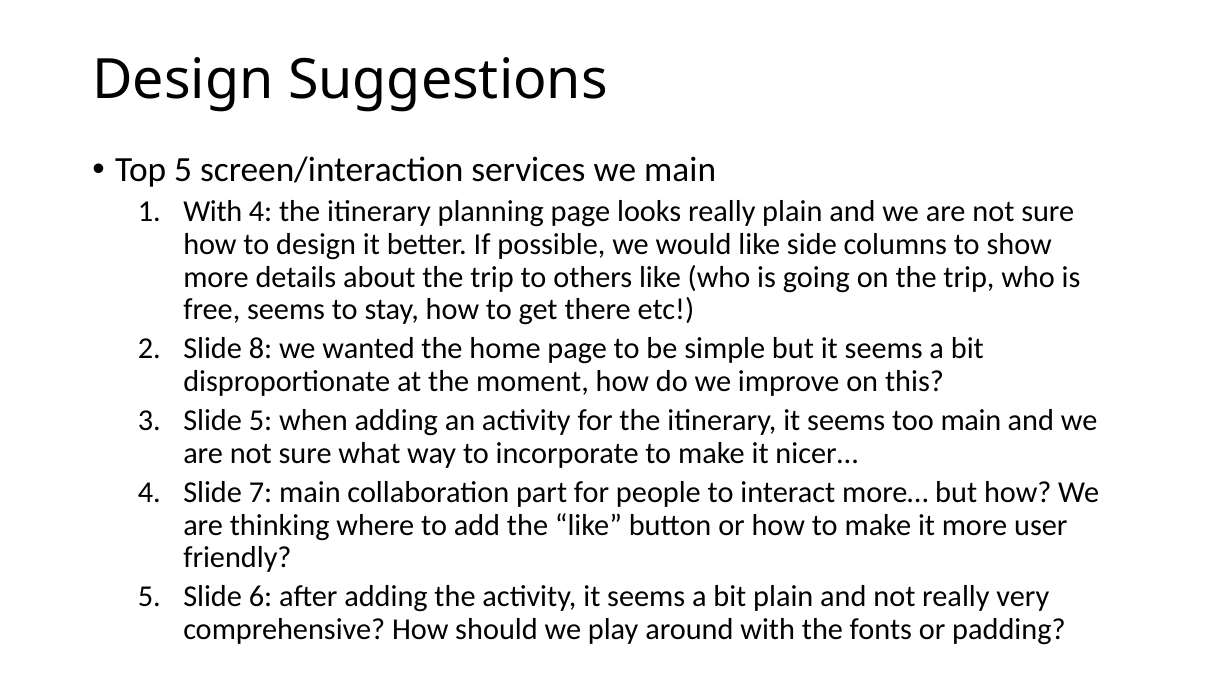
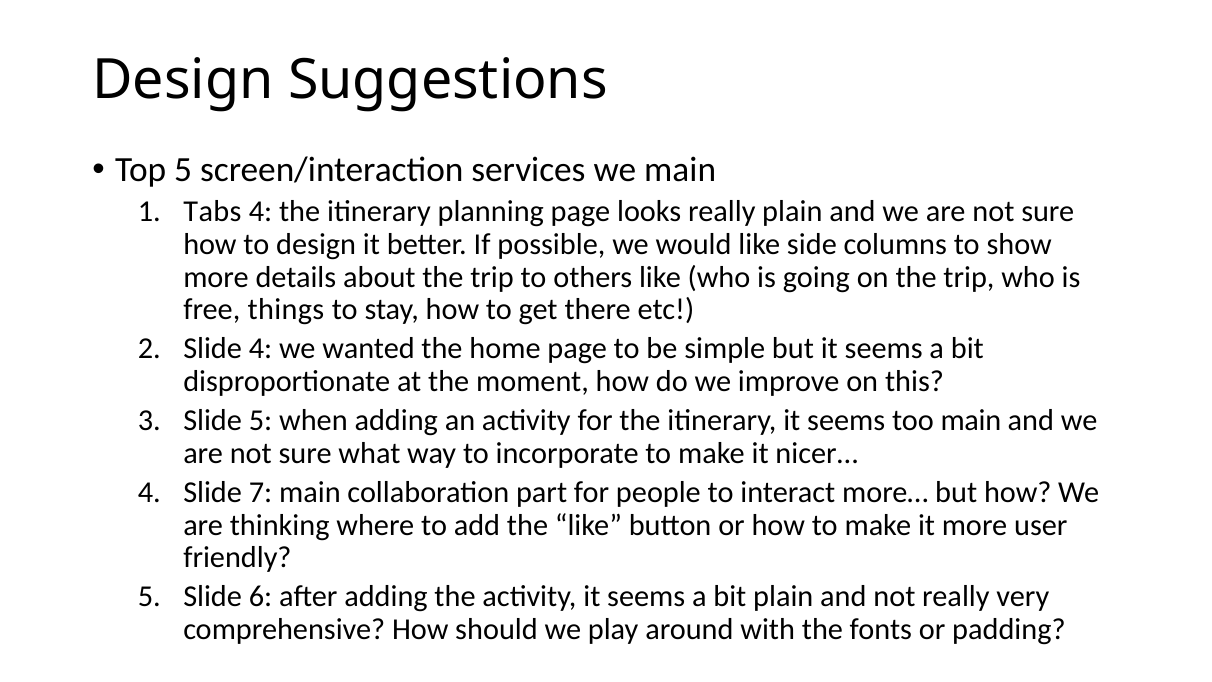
1 With: With -> Tabs (212, 212)
free seems: seems -> things (286, 310)
Slide 8: 8 -> 4 (261, 349)
